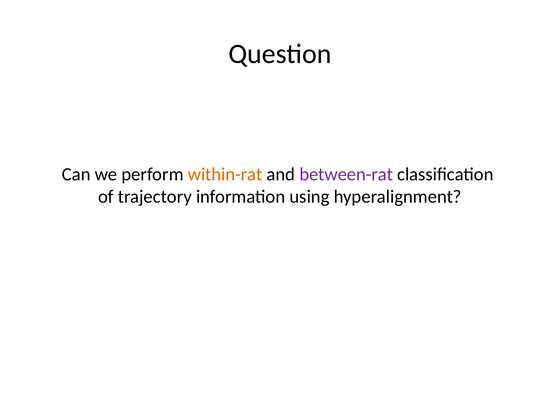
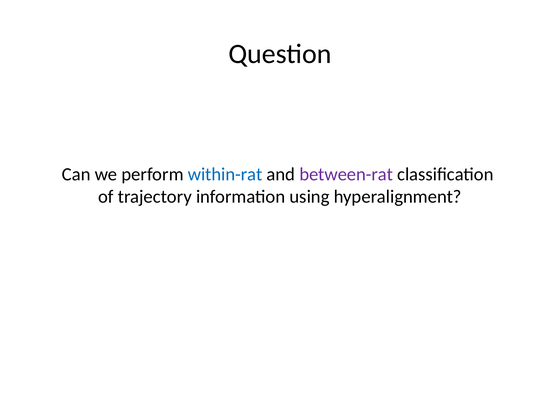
within-rat colour: orange -> blue (225, 174)
